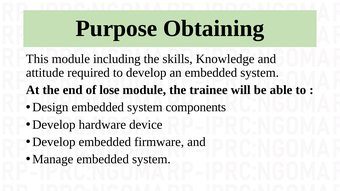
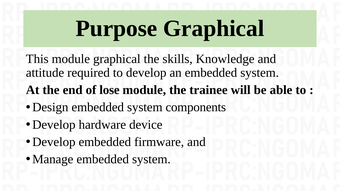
Purpose Obtaining: Obtaining -> Graphical (214, 29)
module including: including -> graphical (117, 59)
